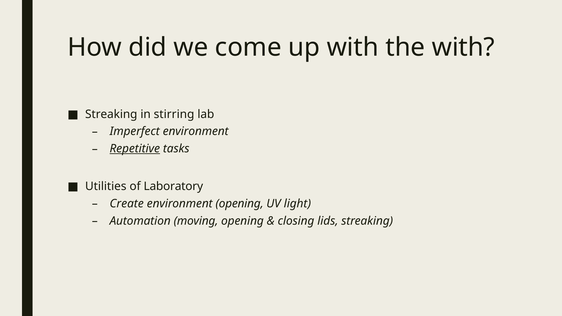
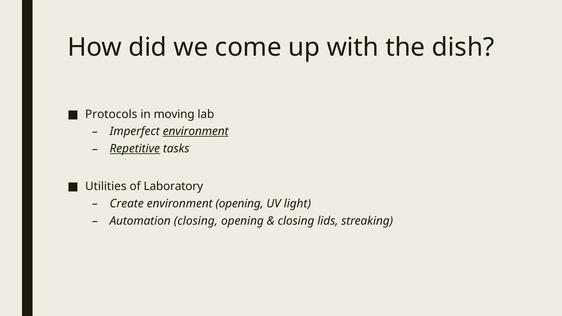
the with: with -> dish (463, 47)
Streaking: Streaking -> Protocols (111, 114)
stirring: stirring -> moving (174, 114)
environment underline: none -> present (196, 131)
Automation moving: moving -> closing (196, 221)
